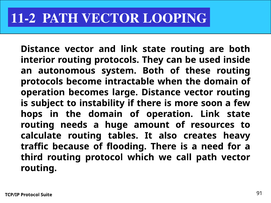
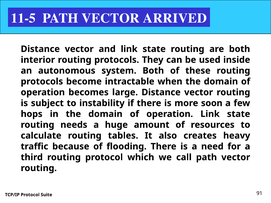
11-2: 11-2 -> 11-5 (23, 18)
LOOPING: LOOPING -> ARRIVED (175, 18)
